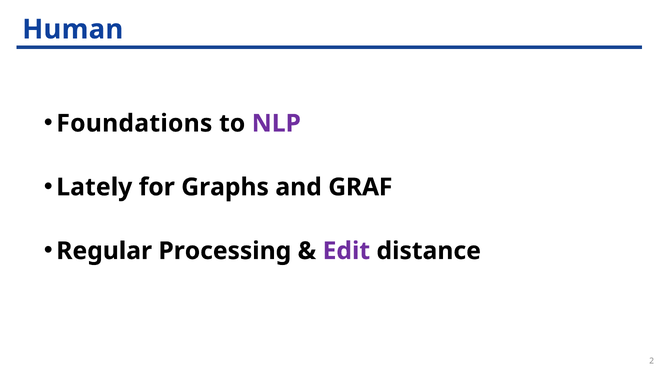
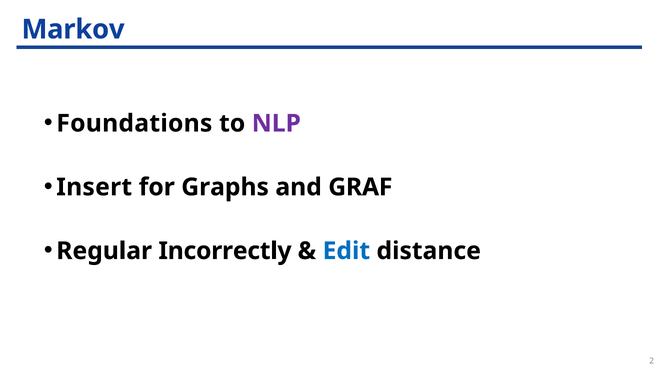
Human: Human -> Markov (73, 29)
Lately: Lately -> Insert (94, 187)
Processing: Processing -> Incorrectly (225, 251)
Edit colour: purple -> blue (346, 251)
